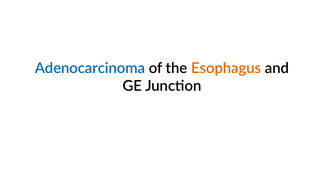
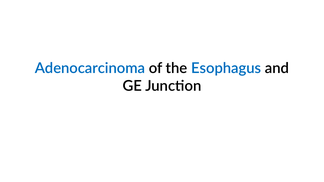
Esophagus colour: orange -> blue (226, 68)
